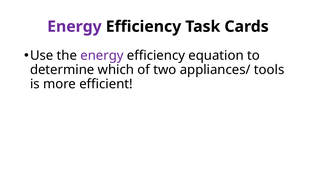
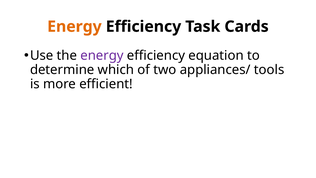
Energy colour: purple -> orange (74, 27)
